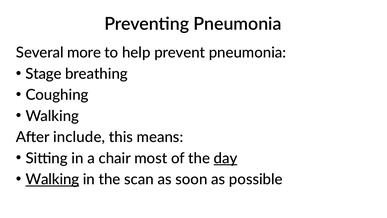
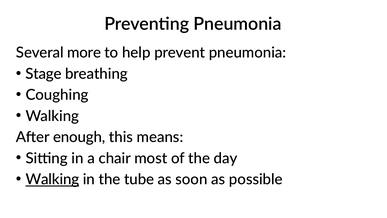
include: include -> enough (79, 137)
day underline: present -> none (226, 158)
scan: scan -> tube (139, 179)
